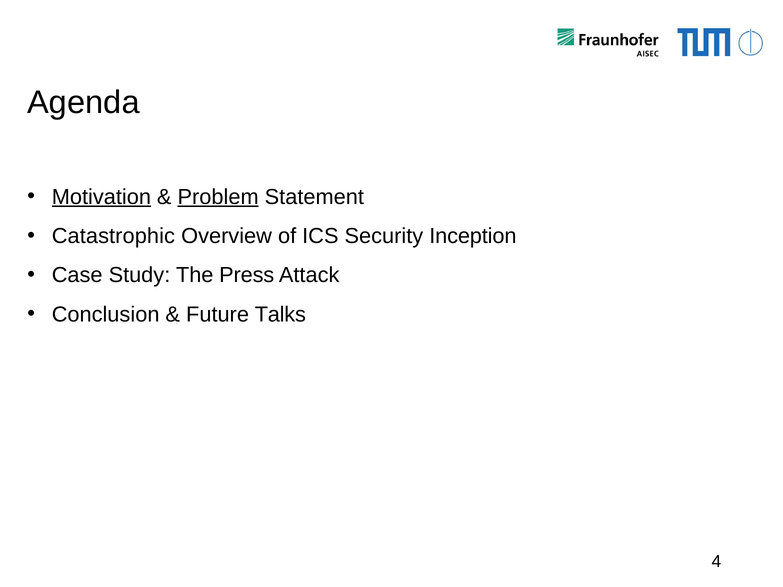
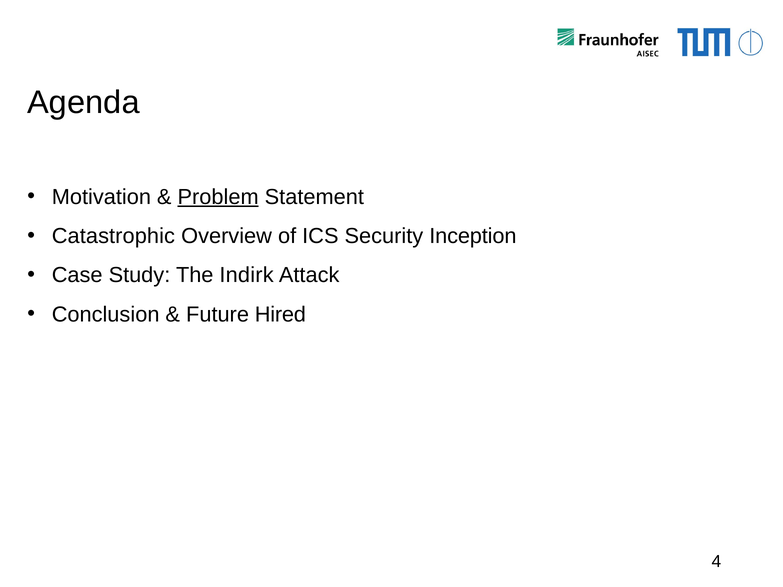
Motivation underline: present -> none (101, 197)
Press: Press -> Indirk (247, 275)
Talks: Talks -> Hired (280, 314)
